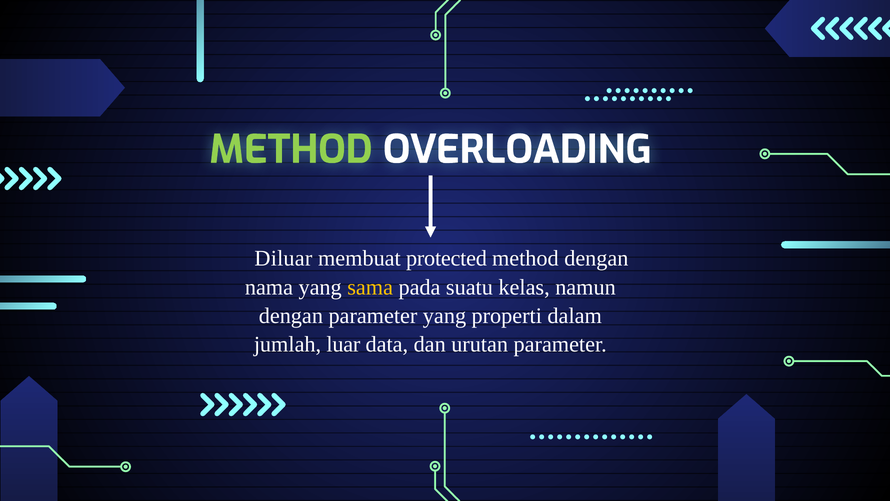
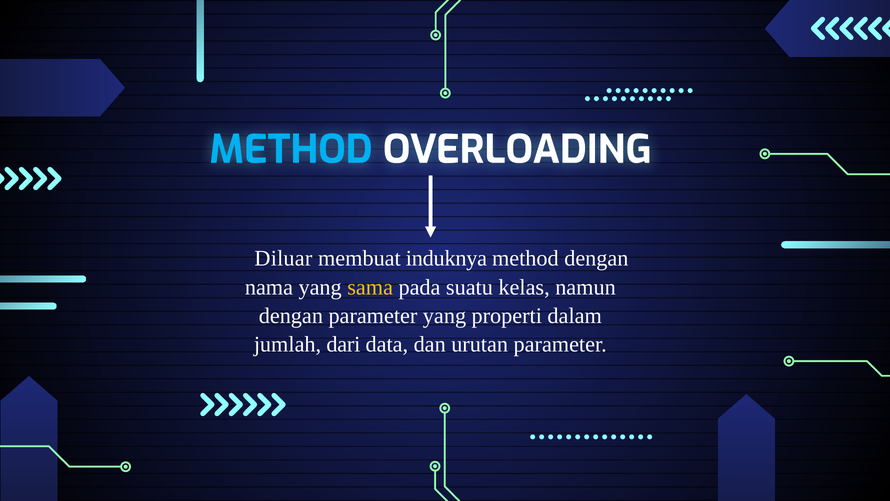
METHOD colour: light green -> light blue (291, 150)
protected: protected -> induknya (446, 258)
luar: luar -> dari (343, 344)
